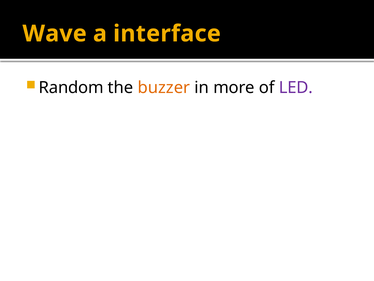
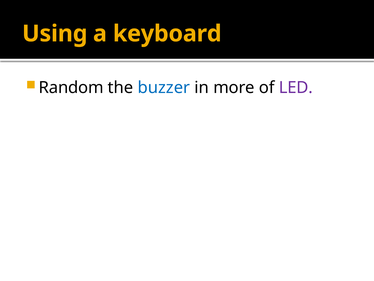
Wave: Wave -> Using (55, 34)
interface: interface -> keyboard (167, 34)
buzzer colour: orange -> blue (164, 87)
